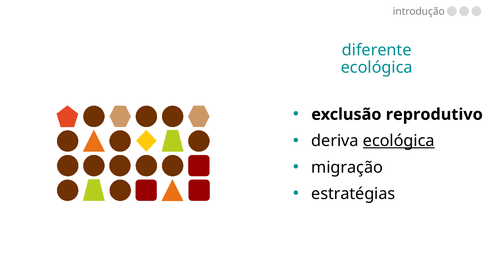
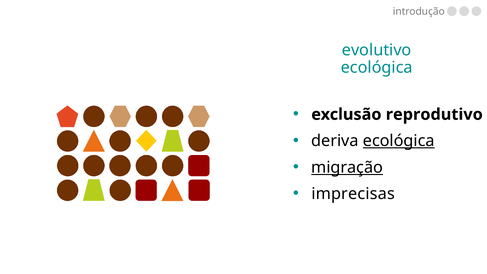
diferente: diferente -> evolutivo (377, 50)
migração underline: none -> present (347, 167)
estratégias: estratégias -> imprecisas (353, 194)
